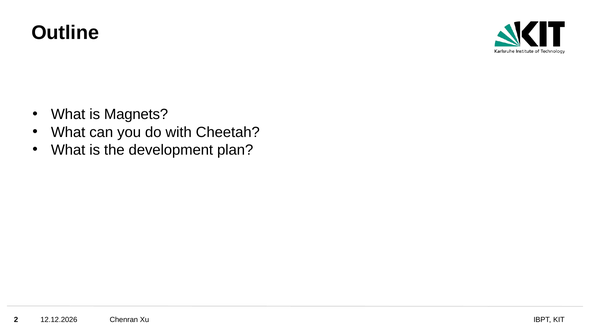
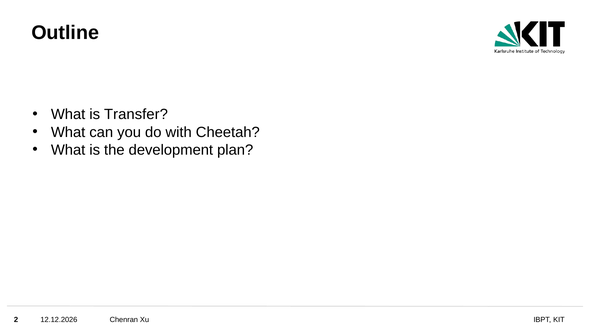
Magnets: Magnets -> Transfer (136, 114)
